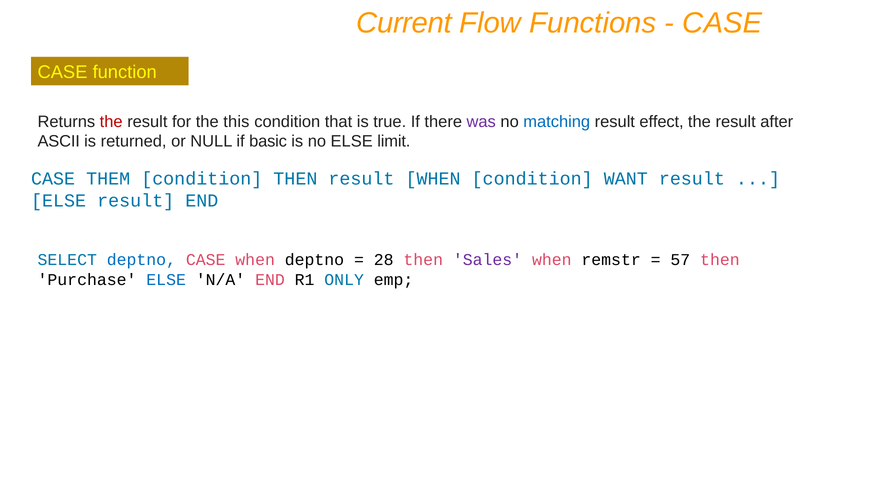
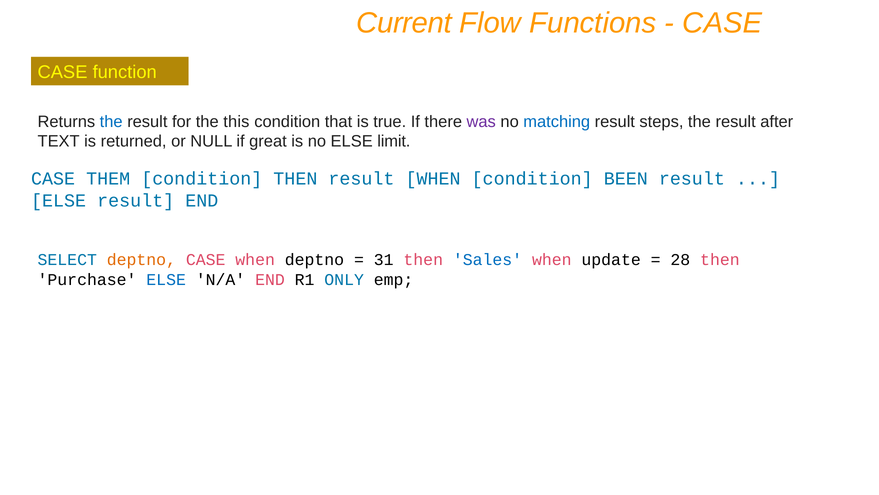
the colour: red -> blue (111, 121)
effect: effect -> steps (661, 121)
ASCII: ASCII -> TEXT (59, 141)
basic: basic -> great (268, 141)
WANT: WANT -> BEEN (626, 179)
deptno colour: blue -> orange (141, 259)
28: 28 -> 31 (384, 259)
Sales colour: purple -> blue (488, 259)
remstr: remstr -> update (611, 259)
57: 57 -> 28 (680, 259)
